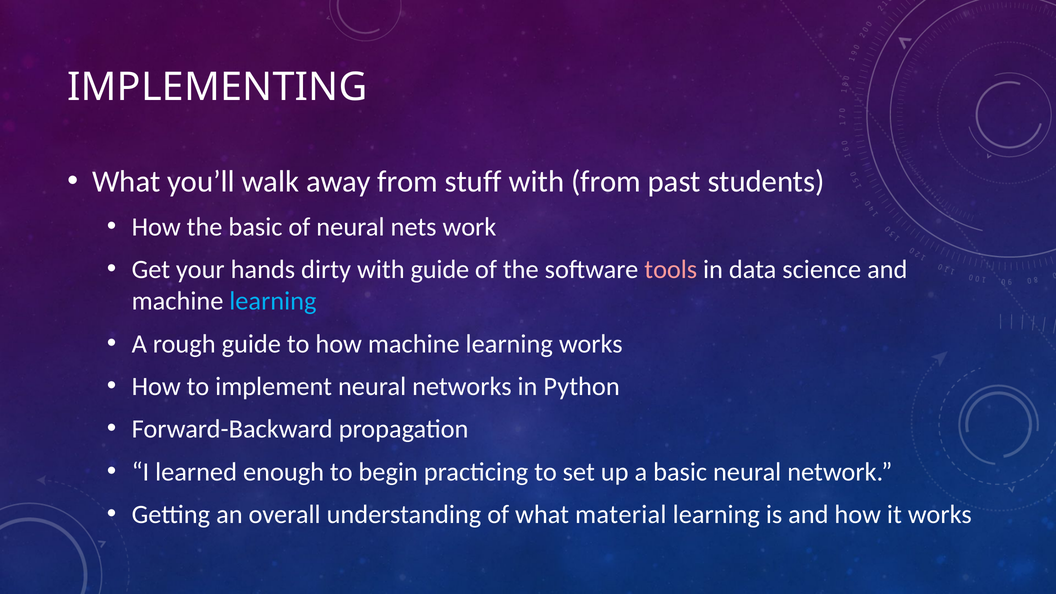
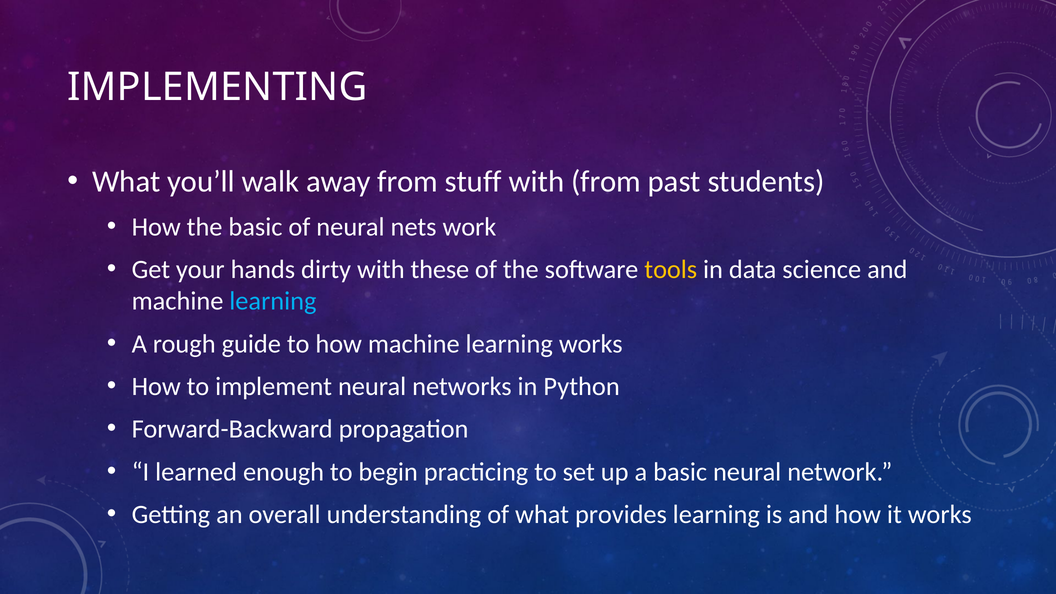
with guide: guide -> these (440, 269)
tools colour: pink -> yellow (671, 269)
material: material -> provides (621, 515)
